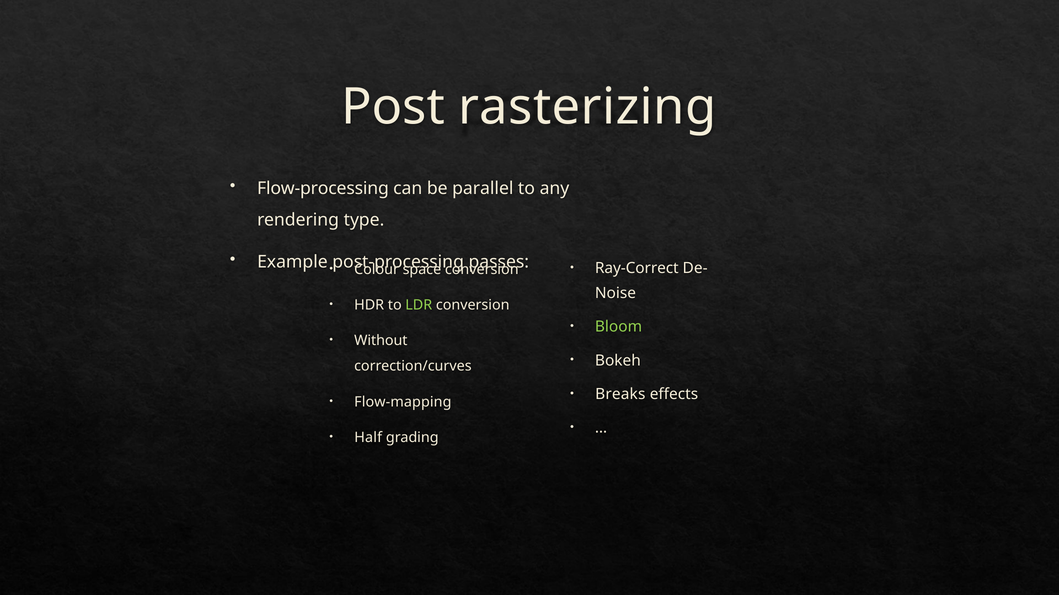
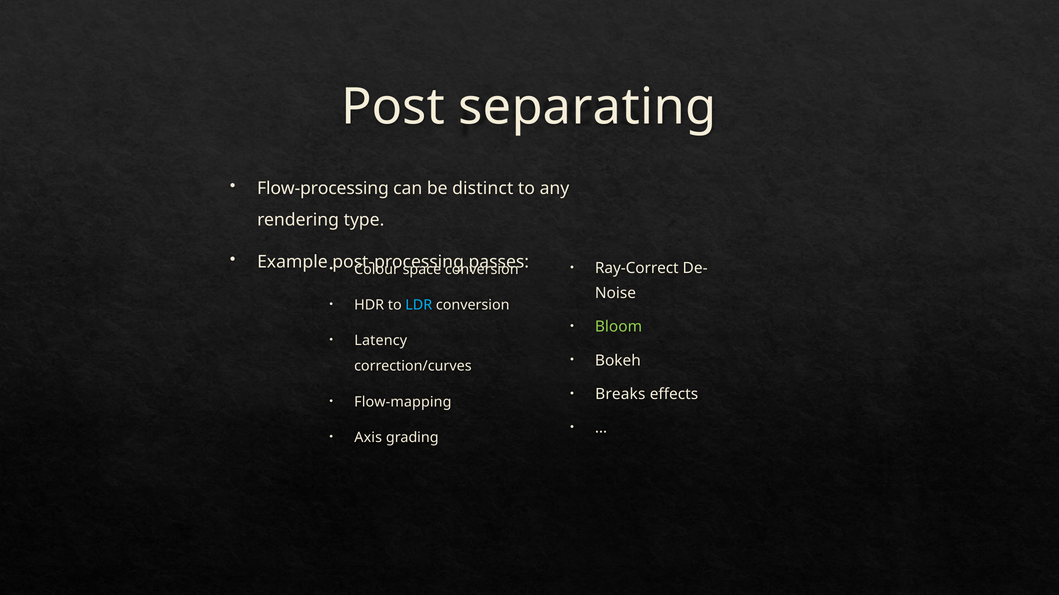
rasterizing: rasterizing -> separating (587, 107)
parallel: parallel -> distinct (483, 189)
LDR colour: light green -> light blue (419, 305)
Without: Without -> Latency (381, 341)
Half: Half -> Axis (368, 438)
